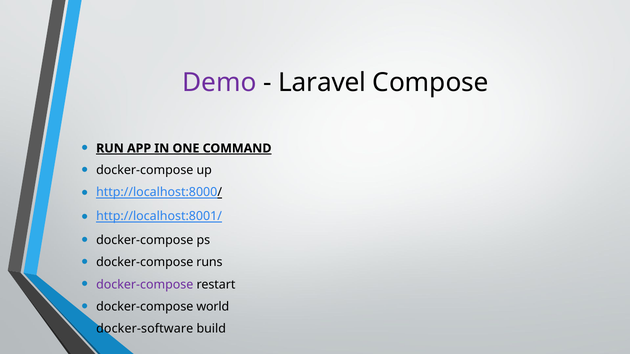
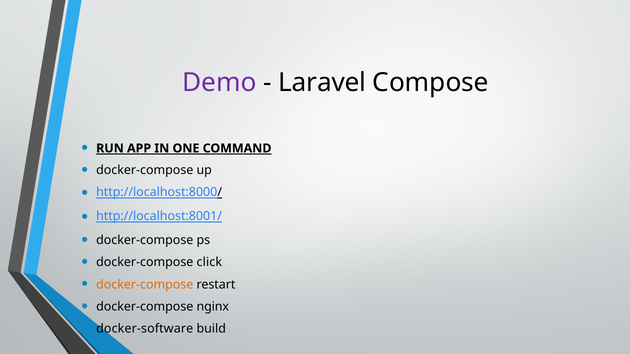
runs: runs -> click (209, 263)
docker-compose colour: purple -> orange (145, 285)
world: world -> nginx (213, 307)
